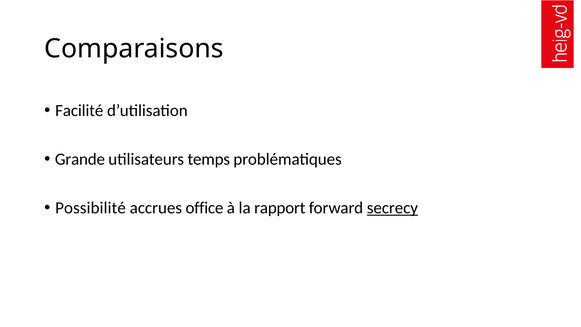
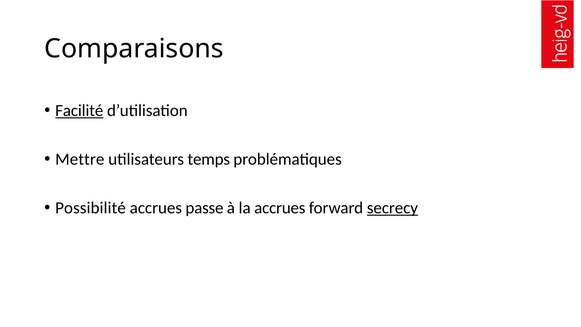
Facilité underline: none -> present (79, 110)
Grande: Grande -> Mettre (80, 159)
office: office -> passe (204, 208)
la rapport: rapport -> accrues (280, 208)
